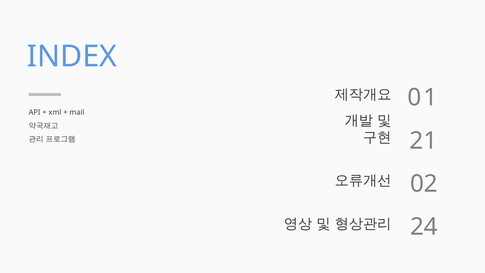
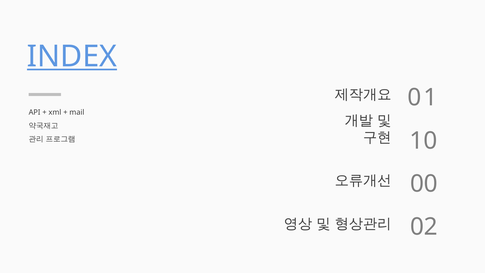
INDEX underline: none -> present (72, 56)
21: 21 -> 10 (423, 141)
02: 02 -> 00 (424, 184)
24: 24 -> 02 (424, 227)
